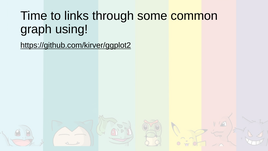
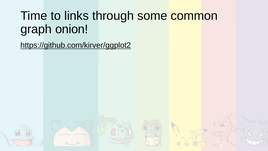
using: using -> onion (72, 29)
